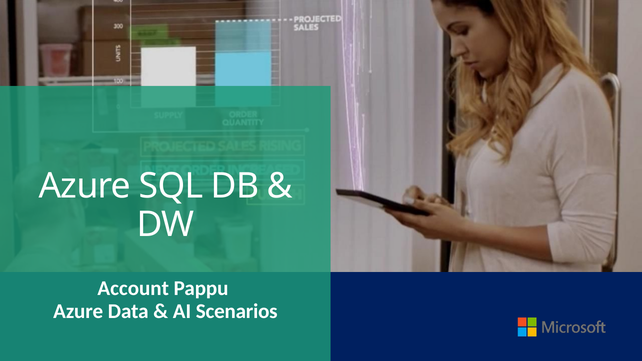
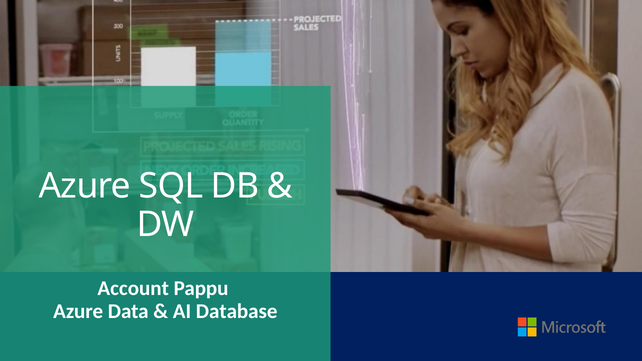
Scenarios: Scenarios -> Database (237, 311)
